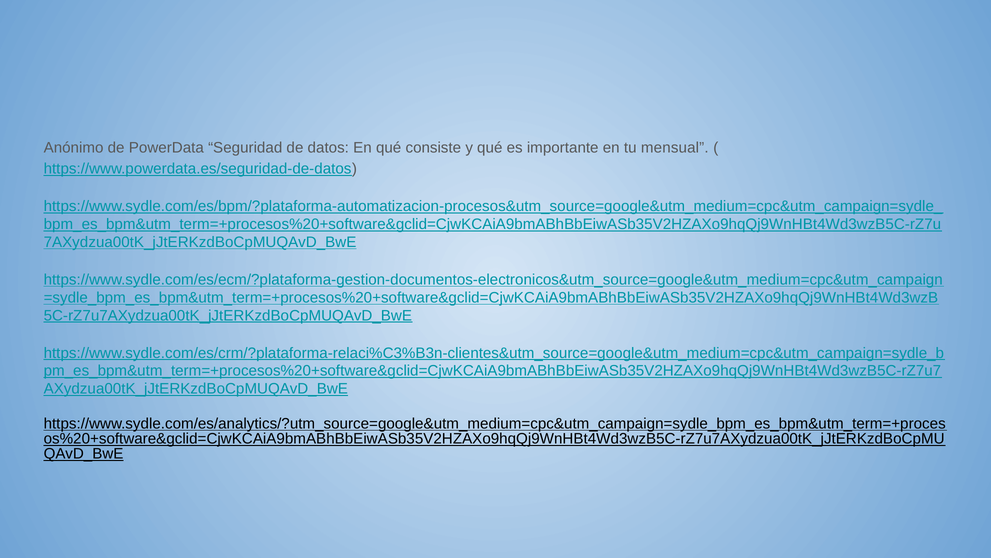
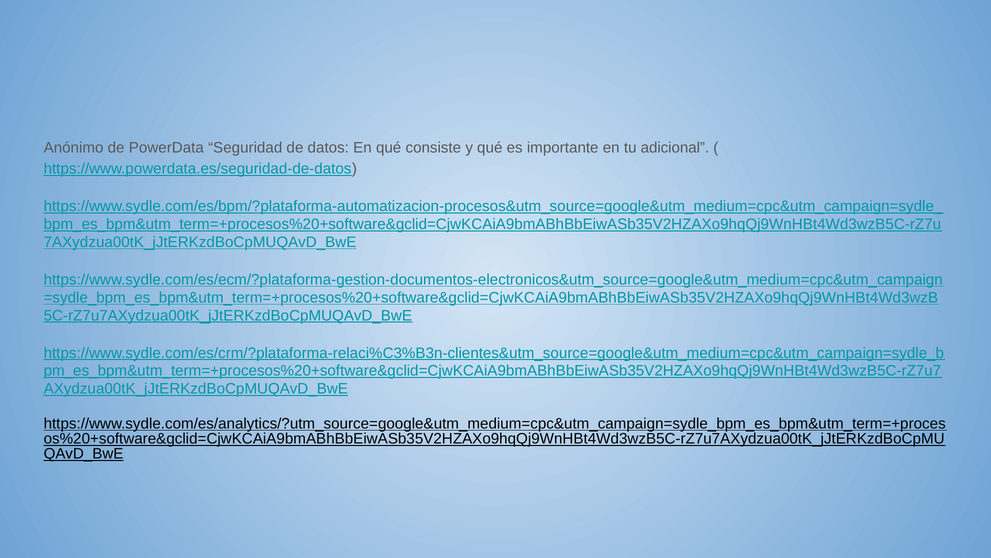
mensual: mensual -> adicional (675, 148)
